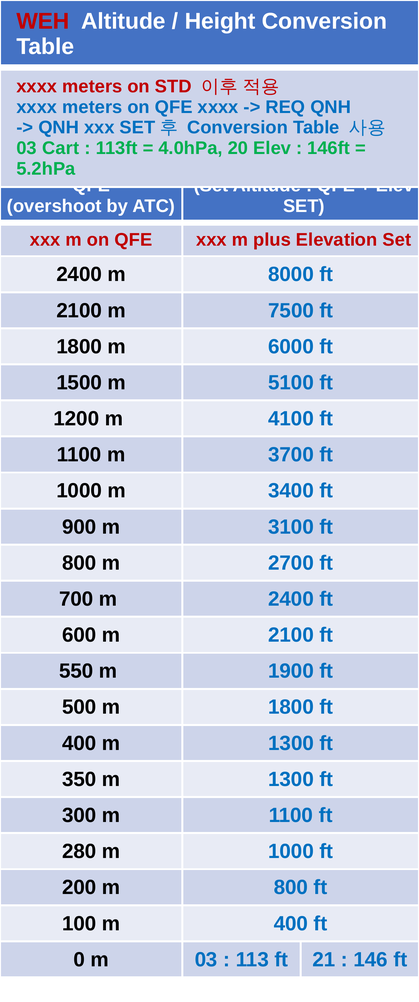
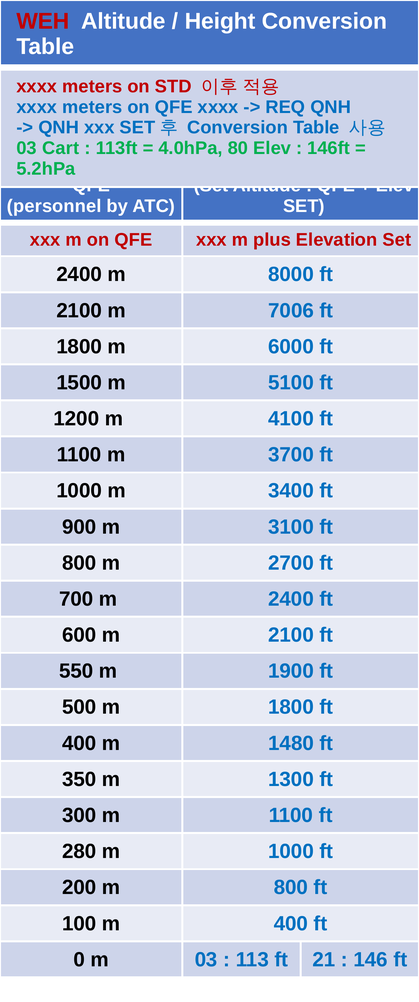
20: 20 -> 80 (238, 148)
overshoot: overshoot -> personnel (54, 206)
7500: 7500 -> 7006 (291, 311)
400 m 1300: 1300 -> 1480 (291, 744)
